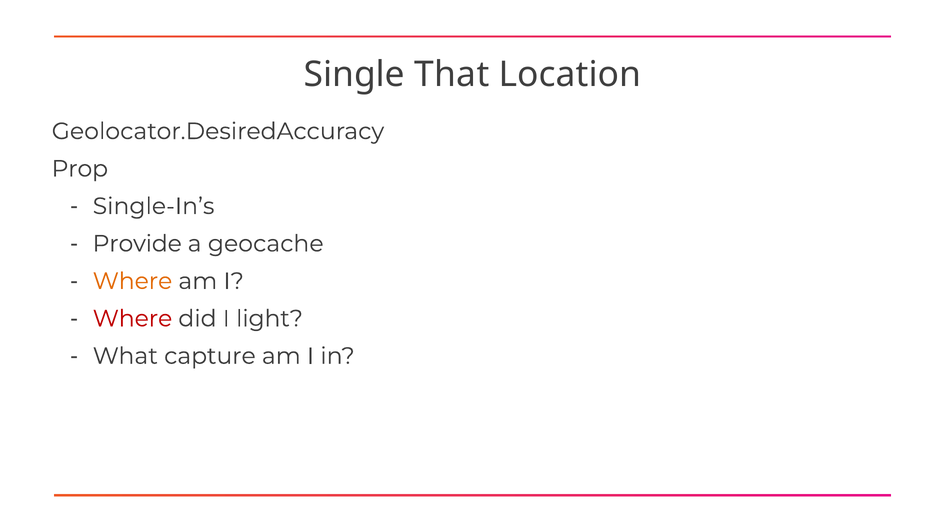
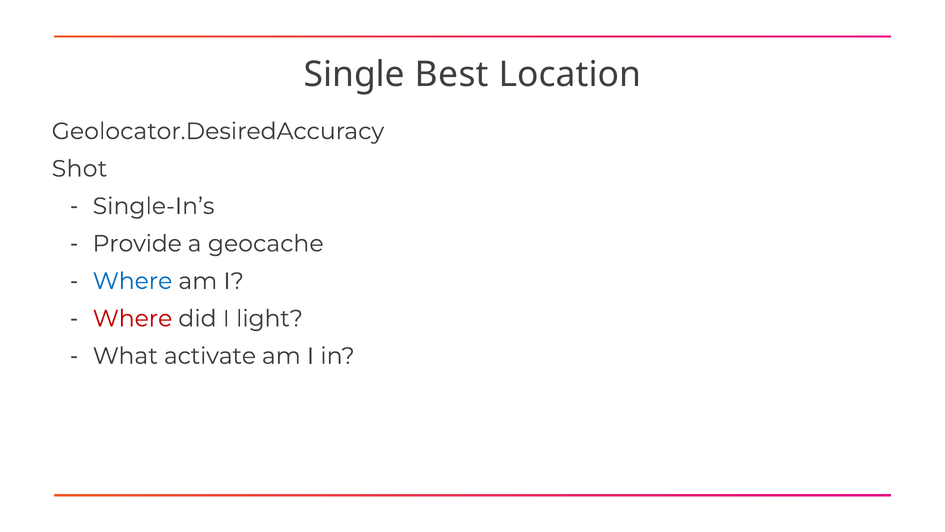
That: That -> Best (452, 75)
Prop: Prop -> Shot (80, 169)
Where colour: orange -> blue (132, 281)
capture: capture -> activate (210, 356)
